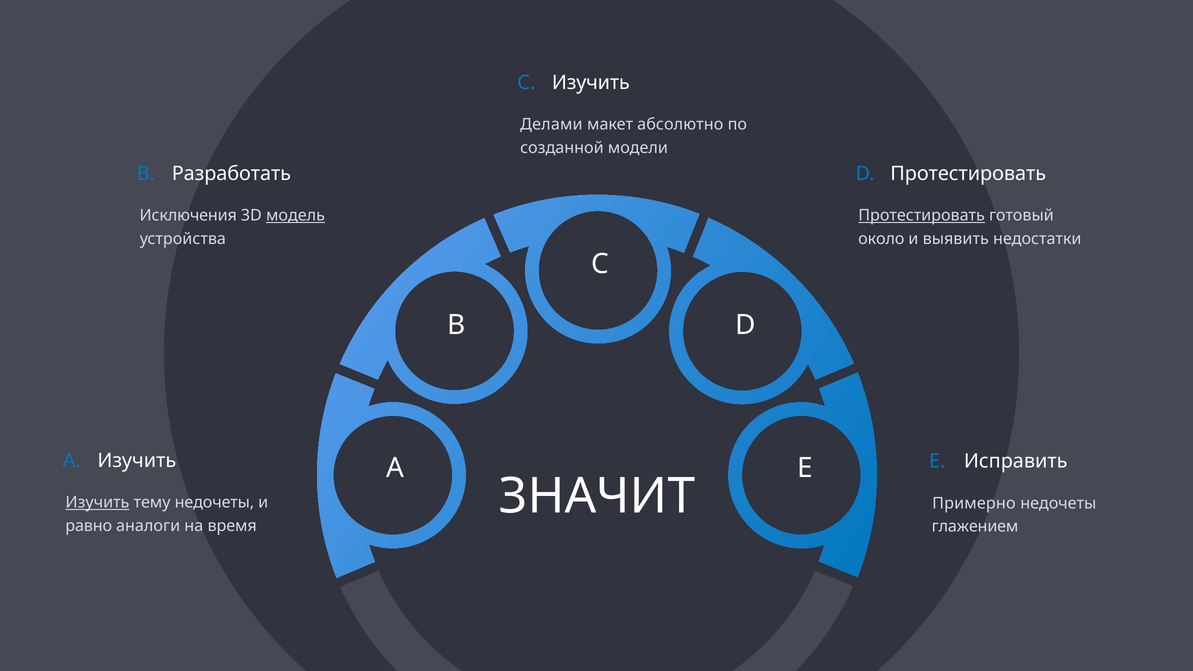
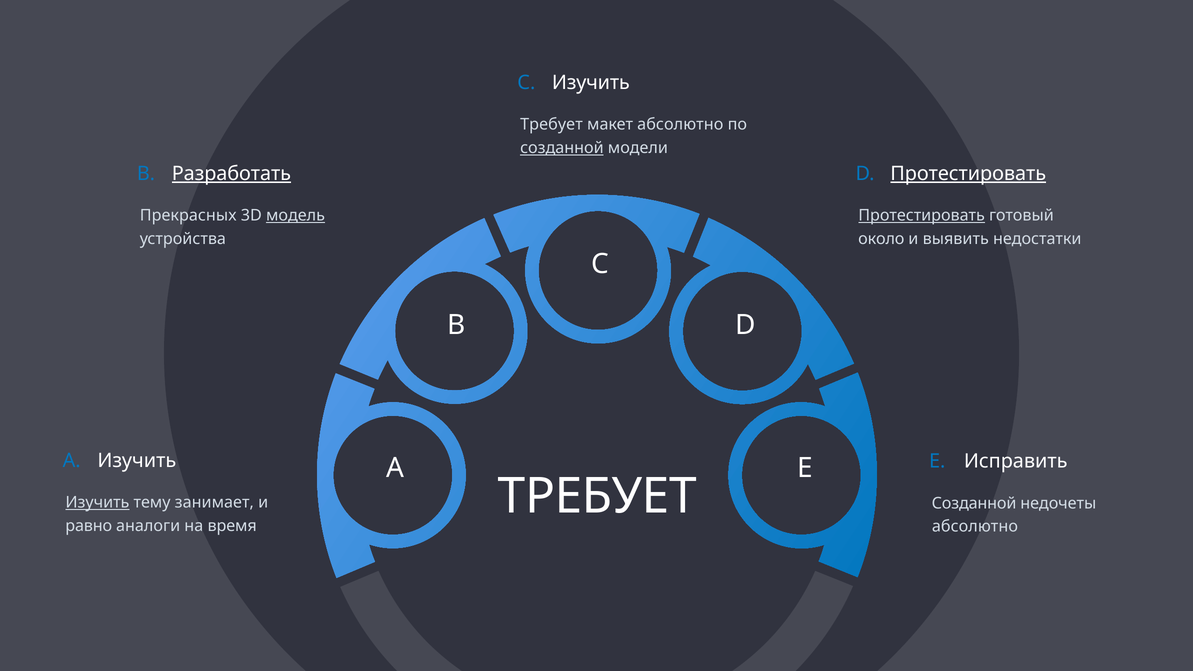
Делами: Делами -> Требует (551, 125)
созданной underline: none -> present (562, 148)
Разработать underline: none -> present (231, 174)
Протестировать underline: none -> present (968, 174)
Исключения: Исключения -> Прекрасных (188, 216)
ЗНАЧИТ: ЗНАЧИТ -> ТРЕБУЕТ (597, 496)
тему недочеты: недочеты -> занимает (214, 503)
Примерно: Примерно -> Созданной (974, 503)
глажением: глажением -> абсолютно (975, 526)
